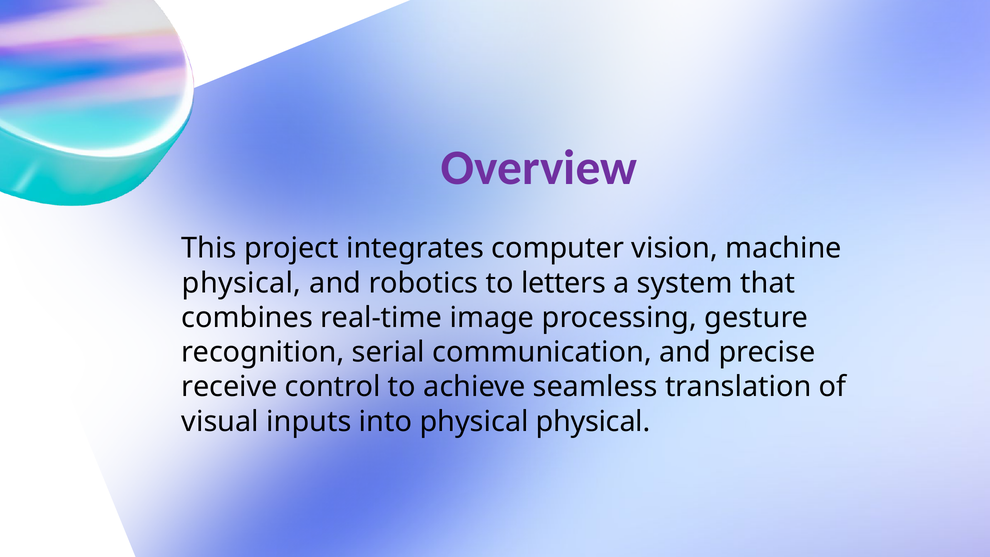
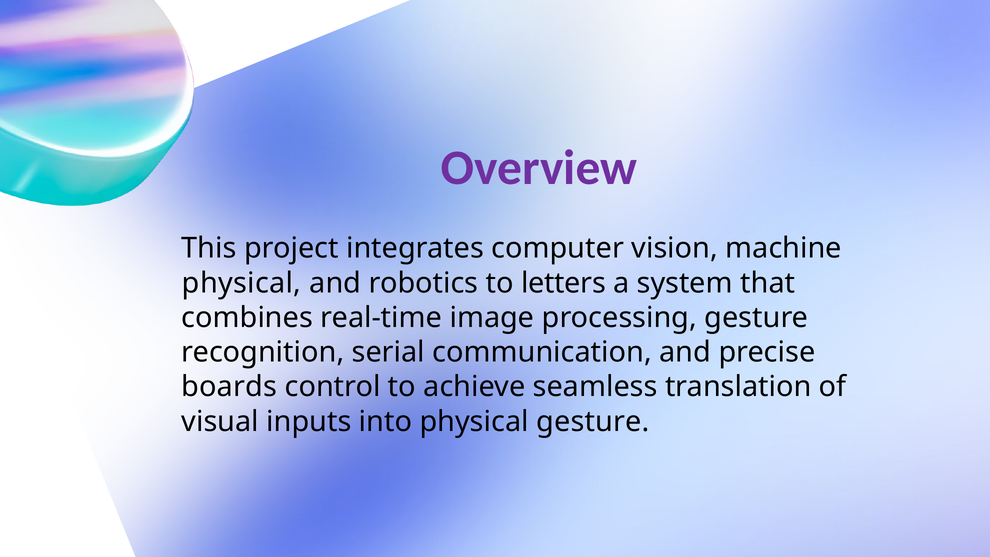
receive: receive -> boards (229, 387)
physical physical: physical -> gesture (593, 422)
